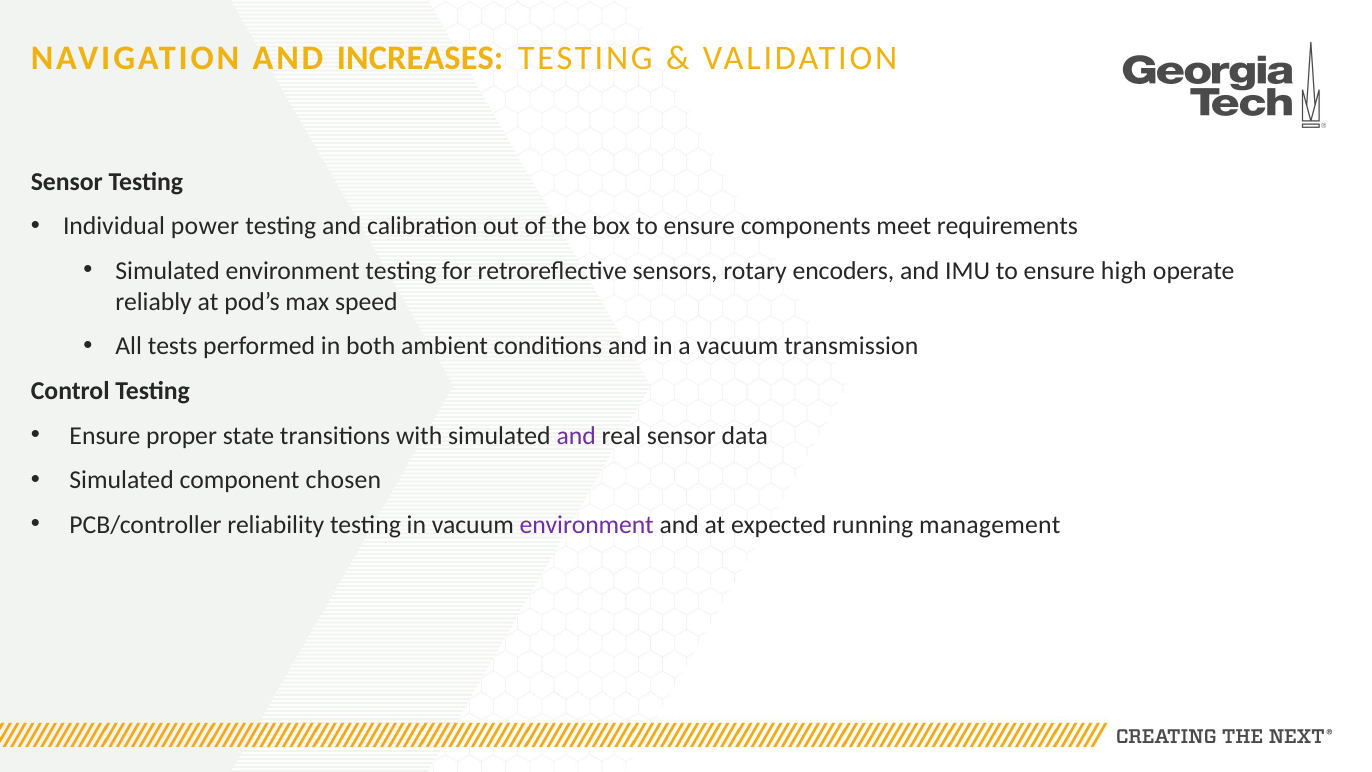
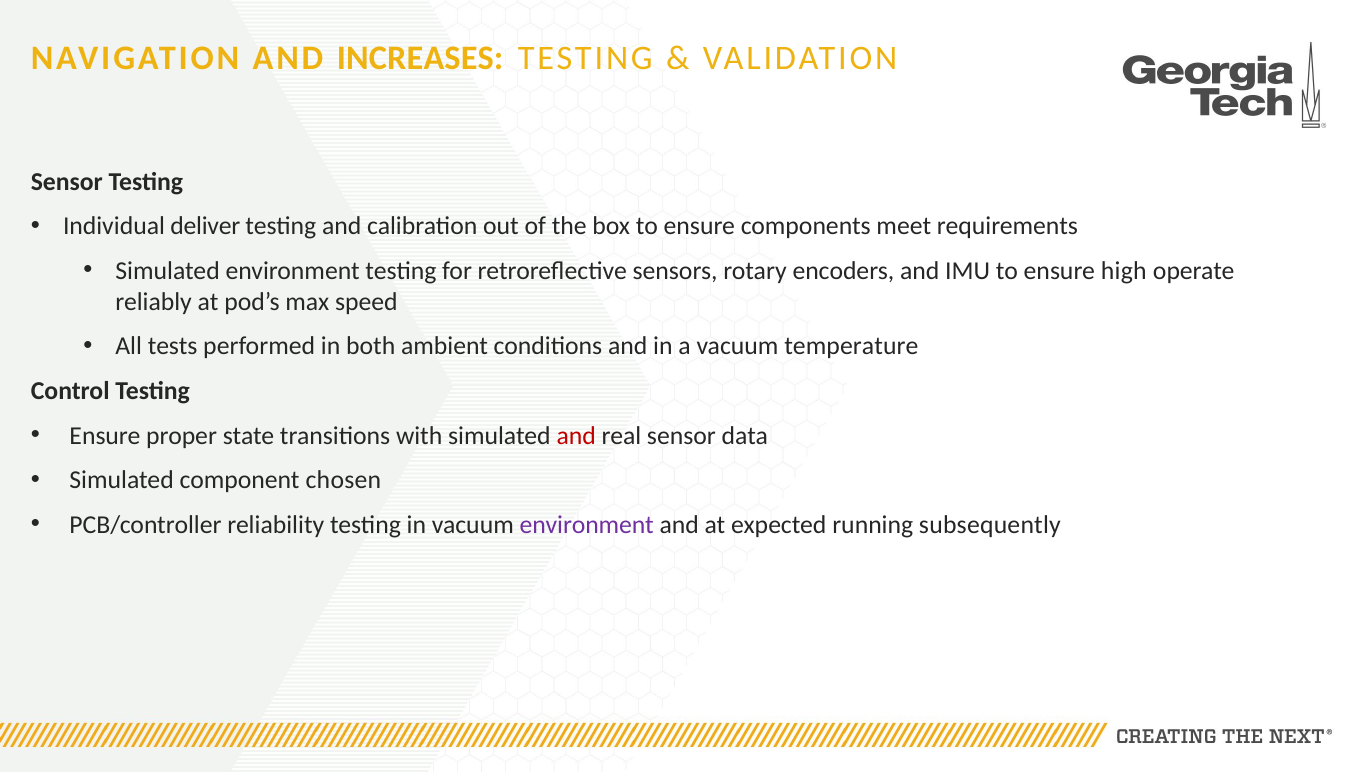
power: power -> deliver (205, 226)
transmission: transmission -> temperature (851, 346)
and colour: purple -> red (576, 435)
management: management -> subsequently (990, 525)
